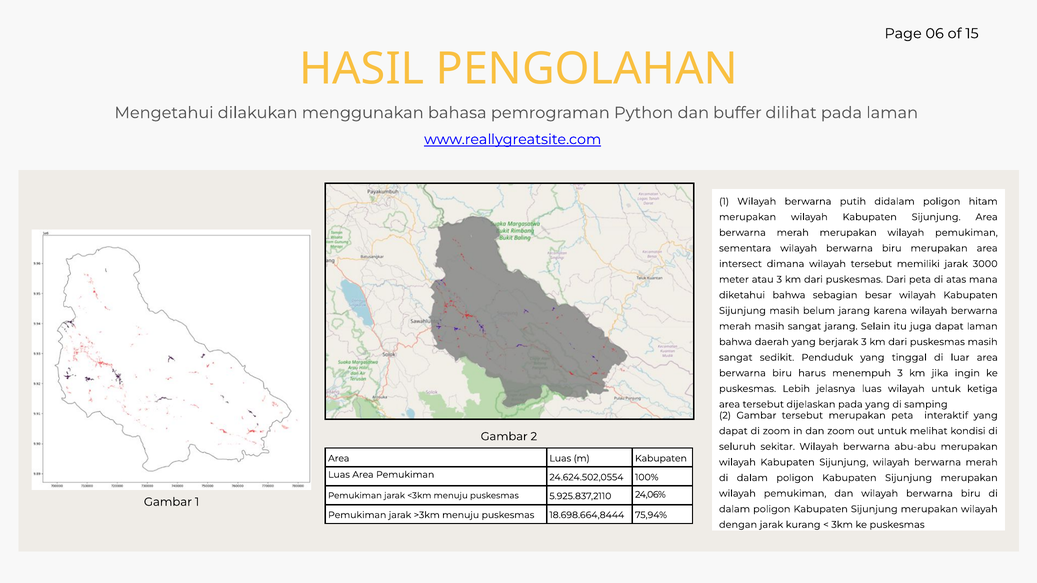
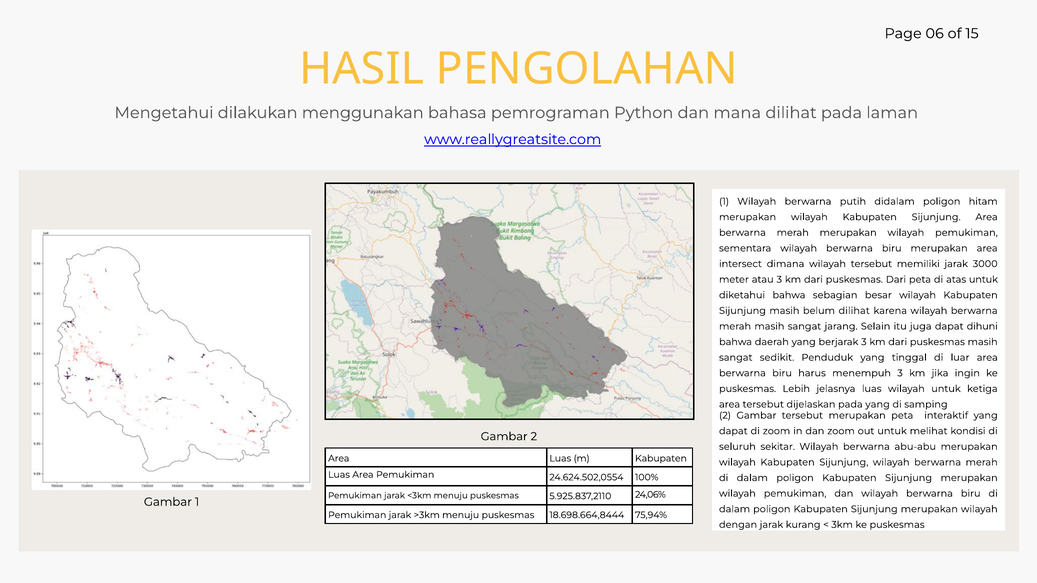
buffer: buffer -> mana (737, 113)
atas mana: mana -> untuk (983, 280)
belum jarang: jarang -> dilihat (854, 311)
dapat laman: laman -> dihuni (982, 326)
